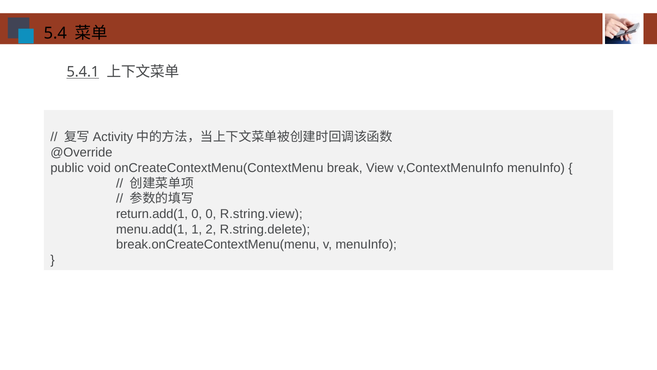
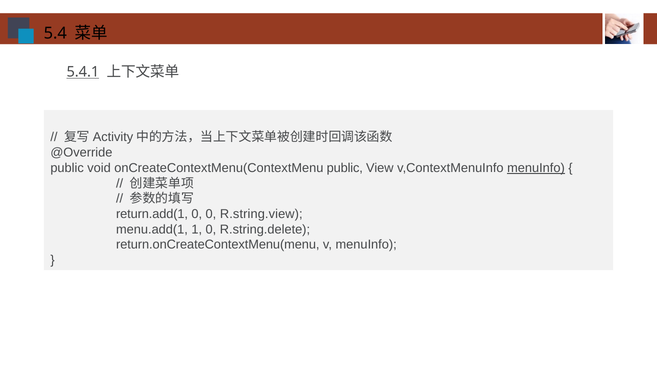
onCreateContextMenu(ContextMenu break: break -> public (345, 168)
menuInfo underline: none -> present (536, 168)
1 2: 2 -> 0 (211, 229)
break.onCreateContextMenu(menu: break.onCreateContextMenu(menu -> return.onCreateContextMenu(menu (218, 244)
